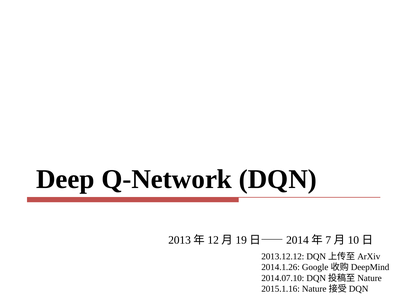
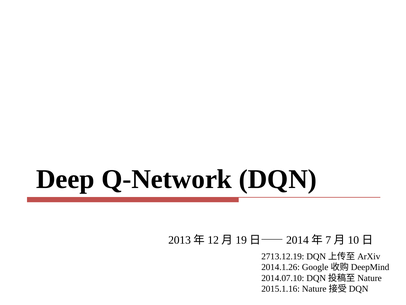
2013.12.12: 2013.12.12 -> 2713.12.19 (283, 256)
